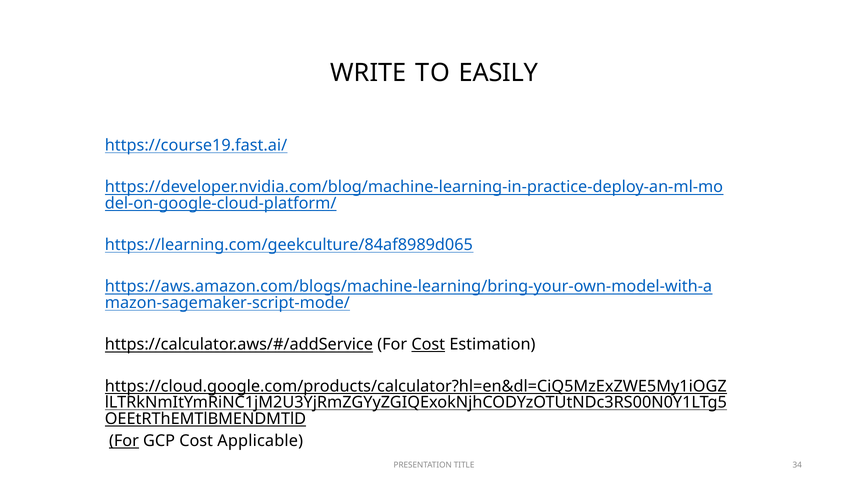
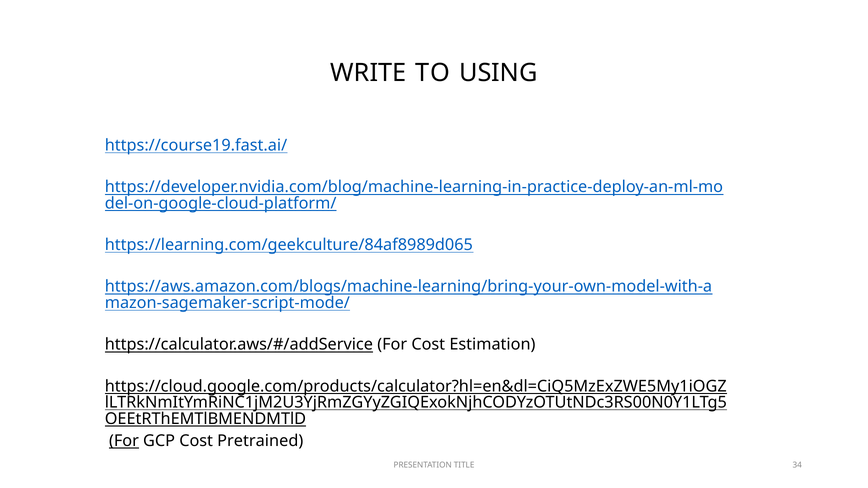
EASILY: EASILY -> USING (498, 73)
Cost underline: present -> none (428, 345)
Applicable: Applicable -> Pretrained (260, 441)
